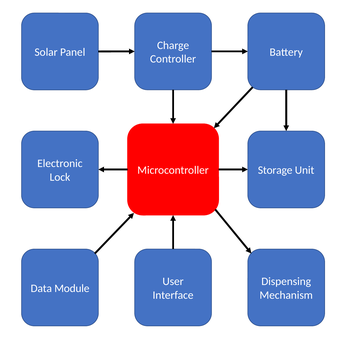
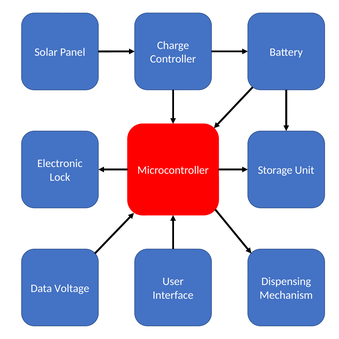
Module: Module -> Voltage (72, 288)
